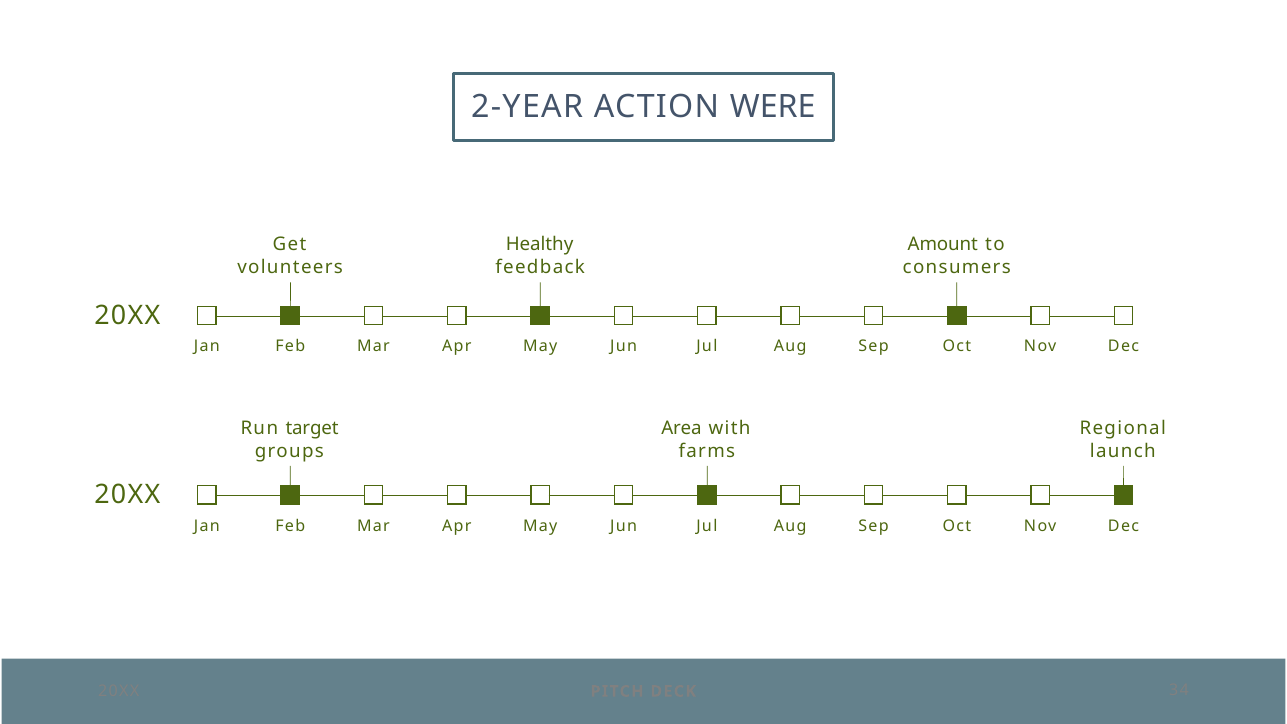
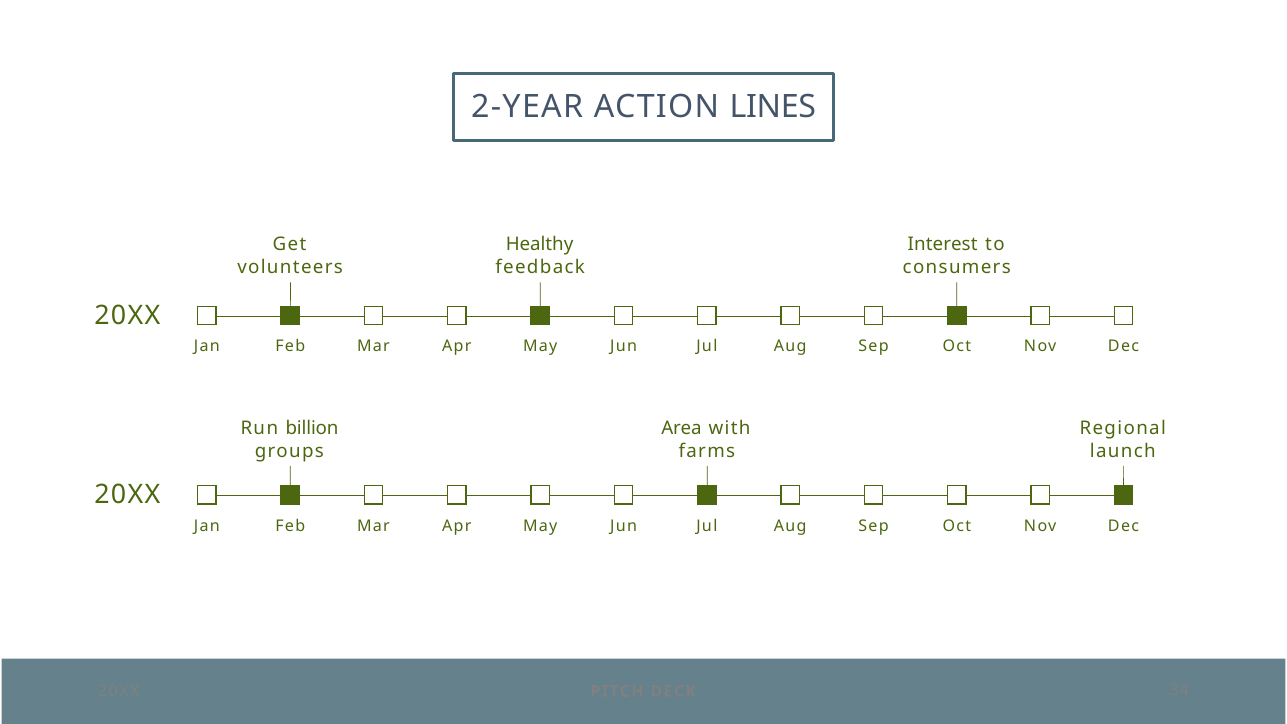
WERE: WERE -> LINES (773, 106)
Amount: Amount -> Interest (943, 245)
target: target -> billion (312, 428)
